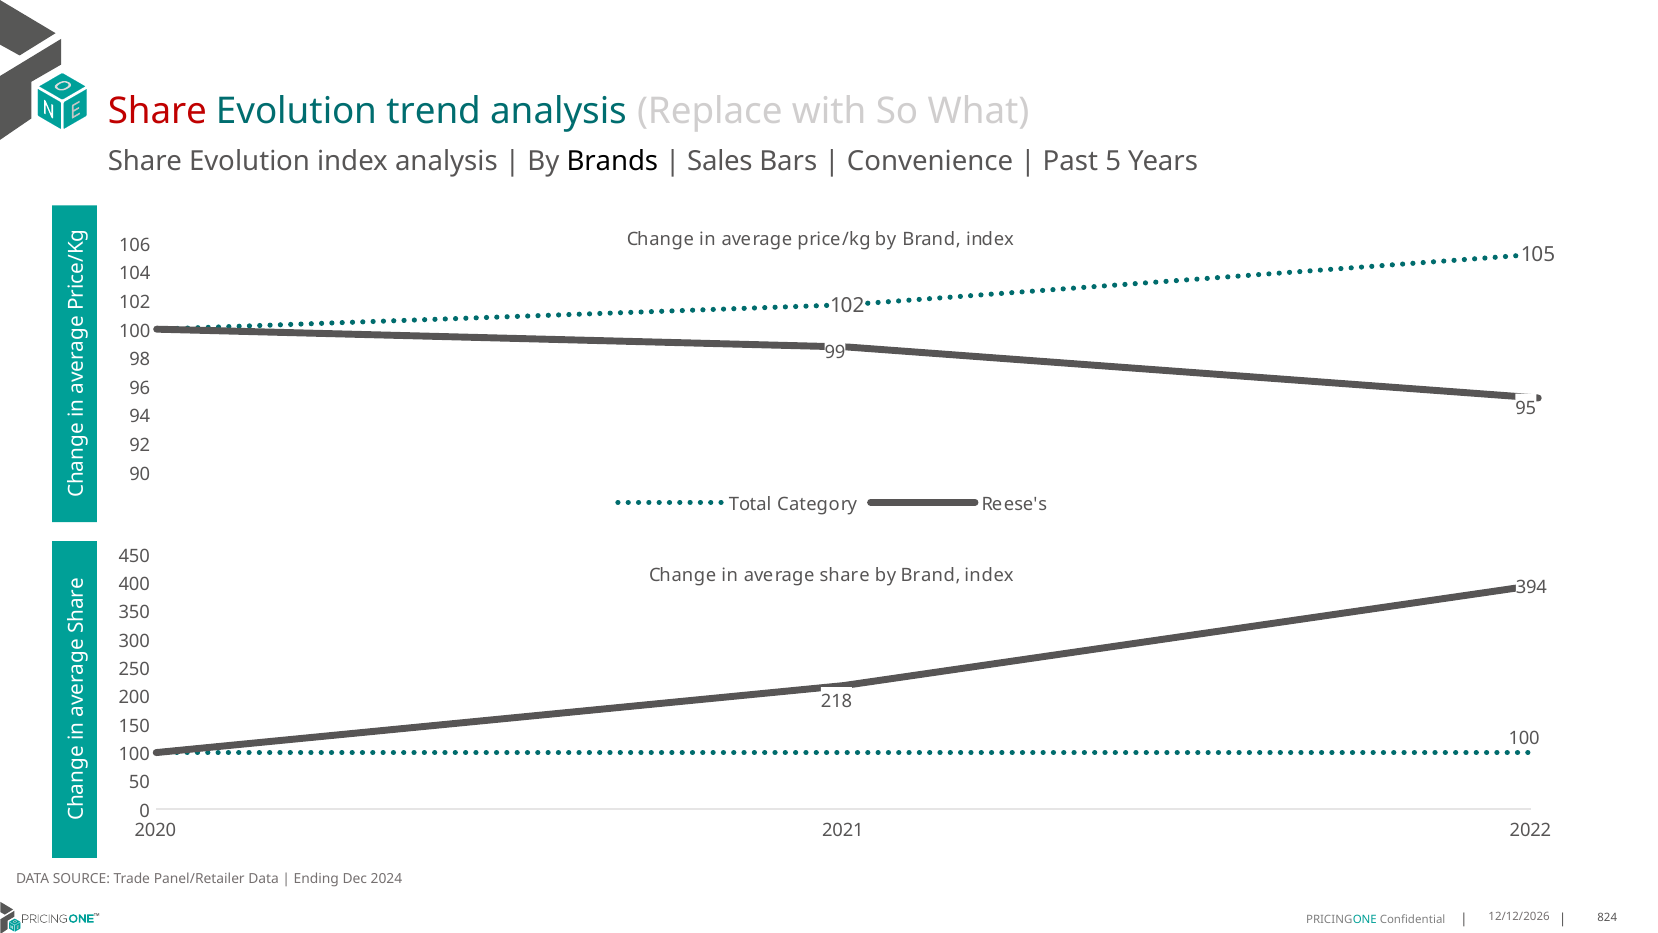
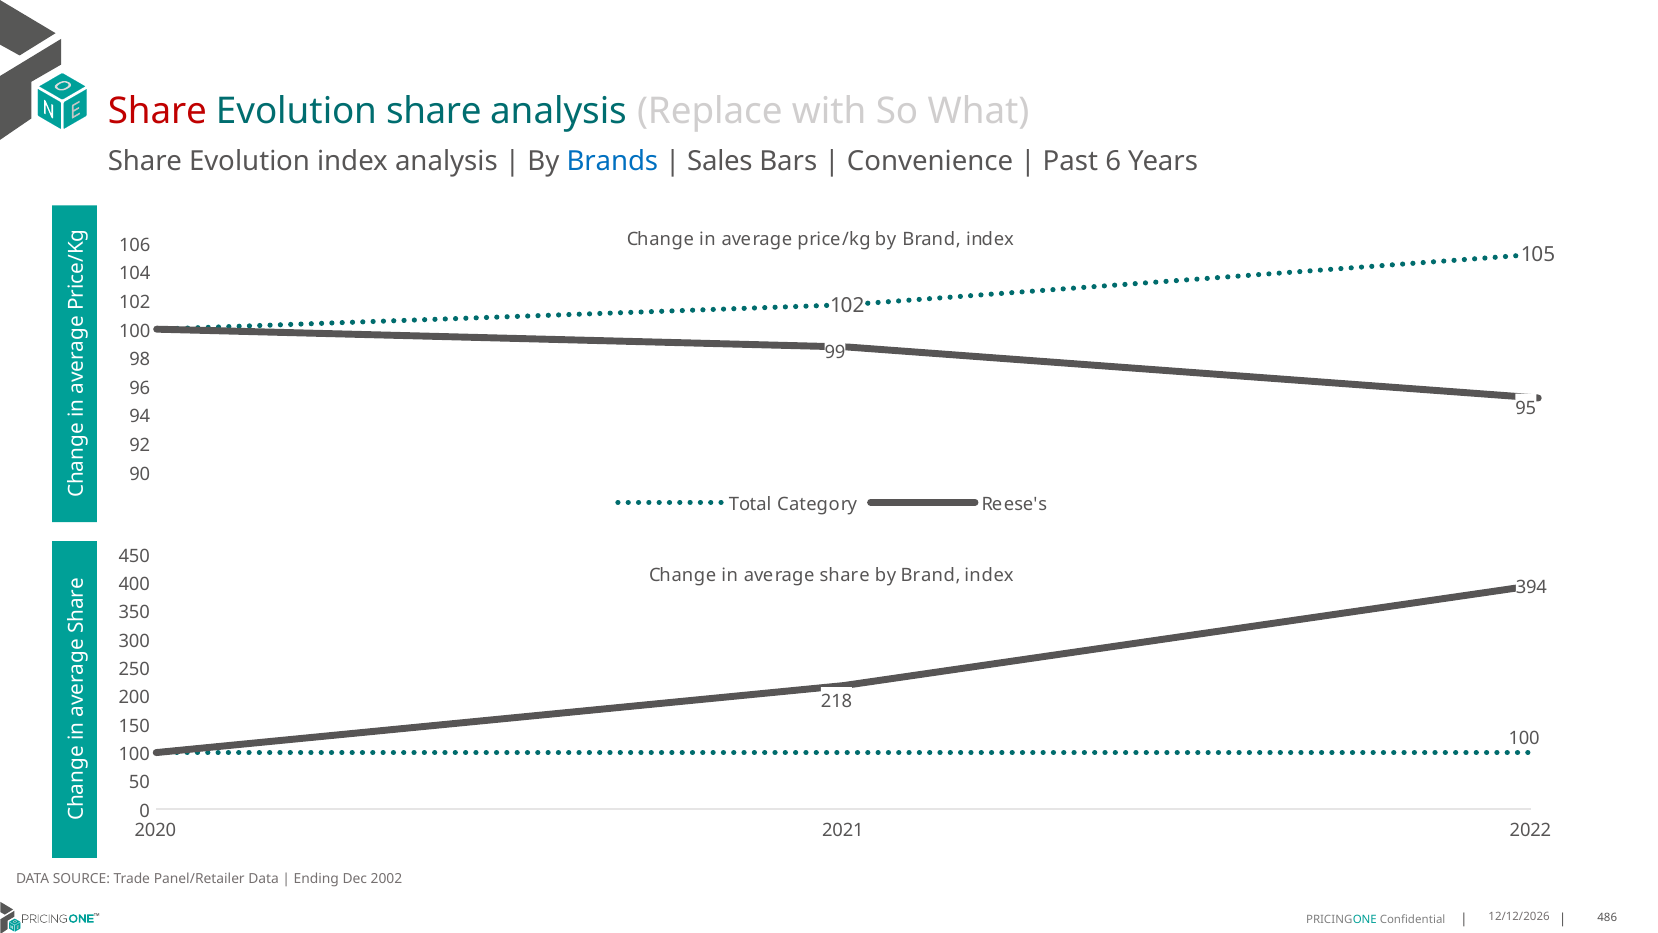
Evolution trend: trend -> share (434, 111)
Brands colour: black -> blue (612, 162)
5: 5 -> 6 (1113, 162)
2024: 2024 -> 2002 (386, 878)
824: 824 -> 486 (1607, 917)
